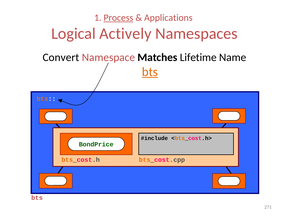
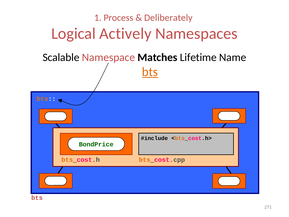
Process underline: present -> none (118, 18)
Applications: Applications -> Deliberately (168, 18)
Convert: Convert -> Scalable (61, 57)
